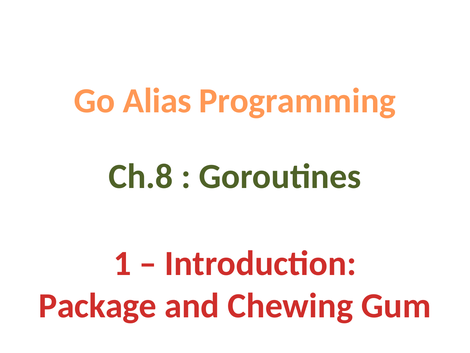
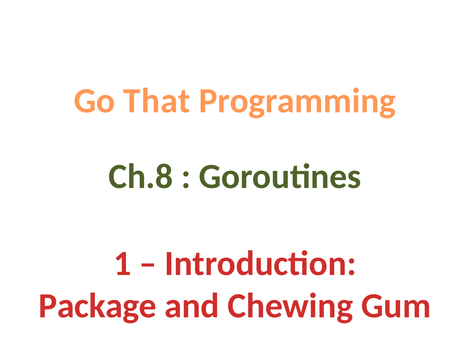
Alias: Alias -> That (157, 101)
